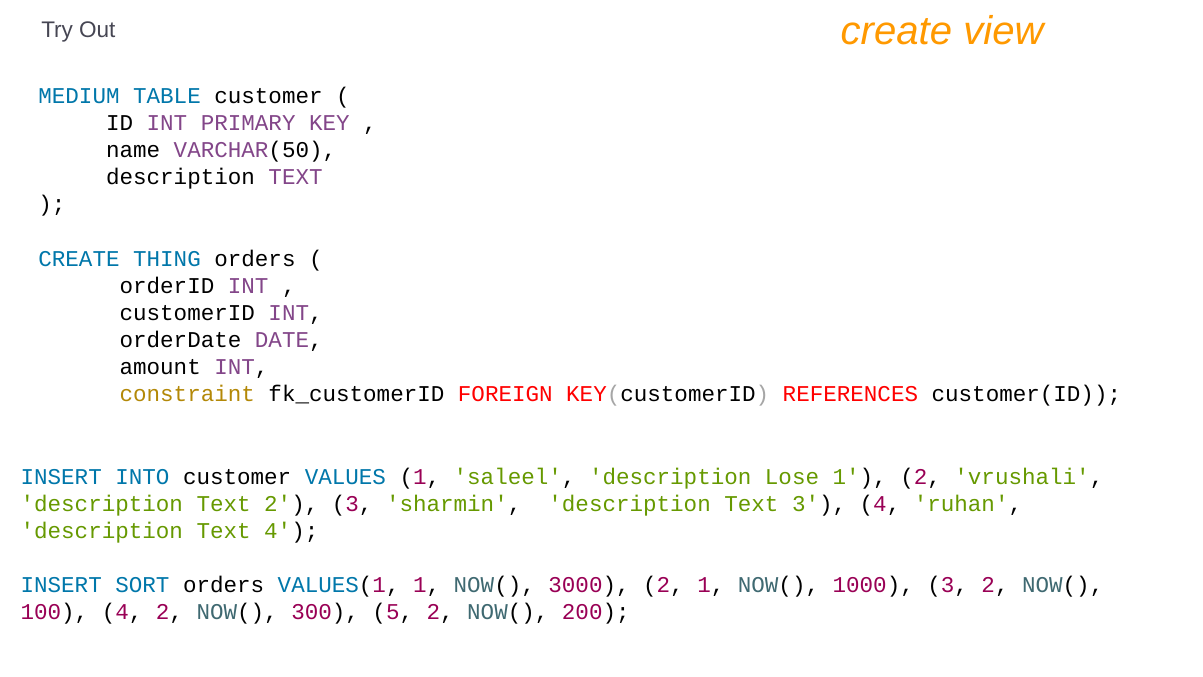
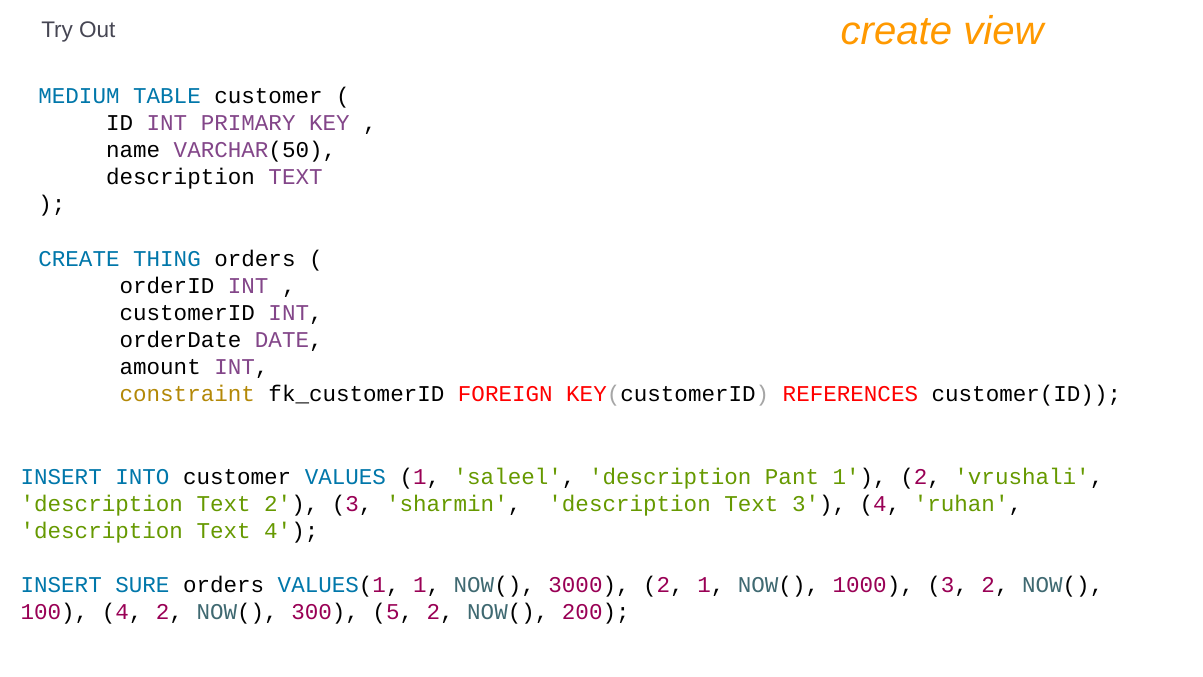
Lose: Lose -> Pant (792, 476)
SORT: SORT -> SURE (142, 585)
